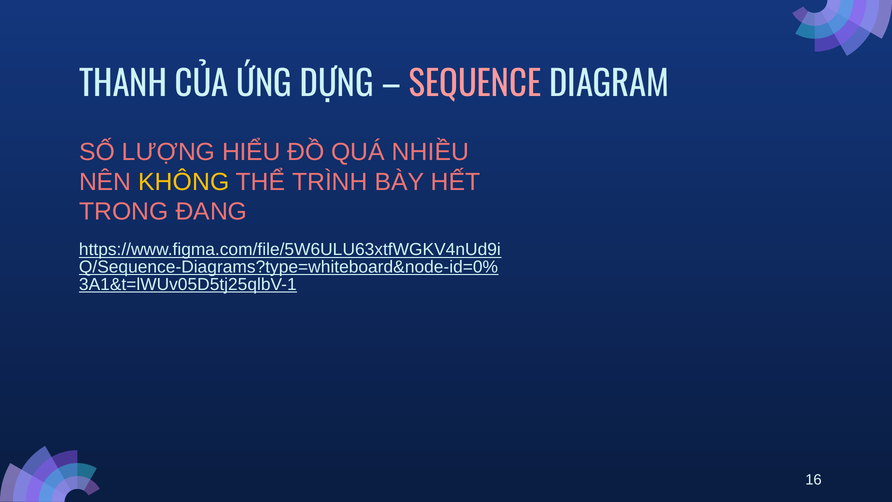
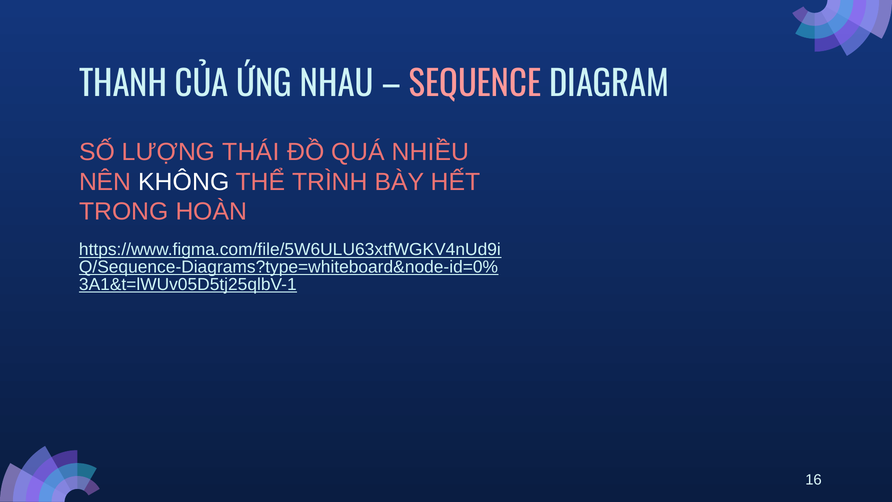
DỰNG: DỰNG -> NHAU (337, 85)
HIỂU: HIỂU -> THÁI (251, 152)
KHÔNG colour: yellow -> white (184, 182)
ĐANG: ĐANG -> HOÀN (211, 212)
